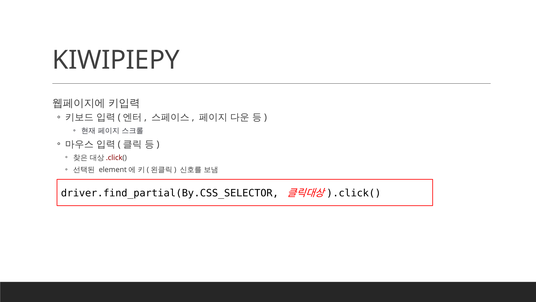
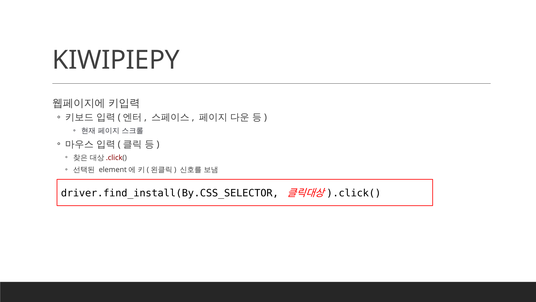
driver.find_partial(By.CSS_SELECTOR: driver.find_partial(By.CSS_SELECTOR -> driver.find_install(By.CSS_SELECTOR (170, 193)
